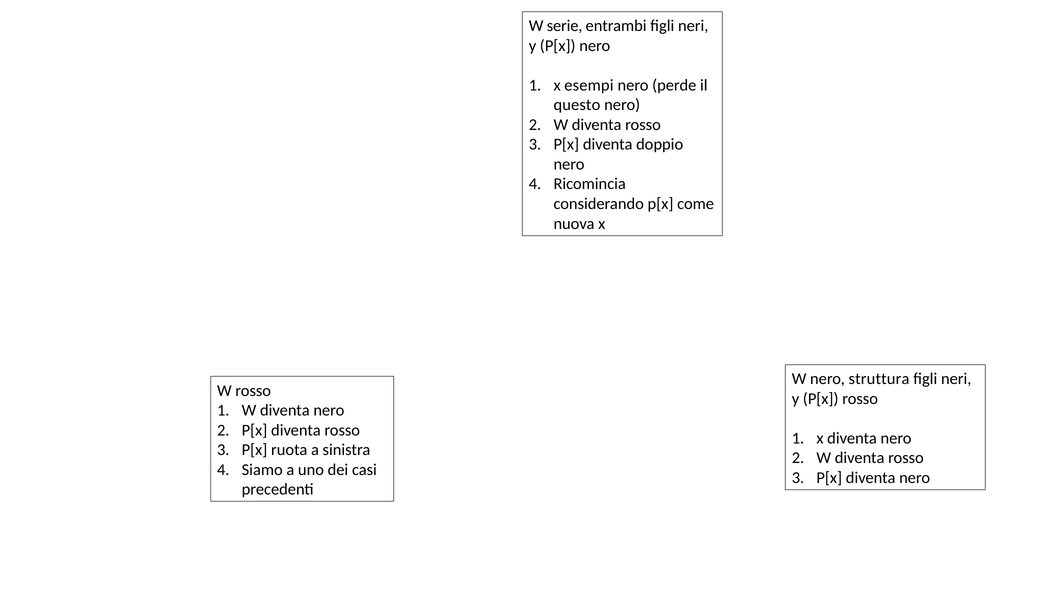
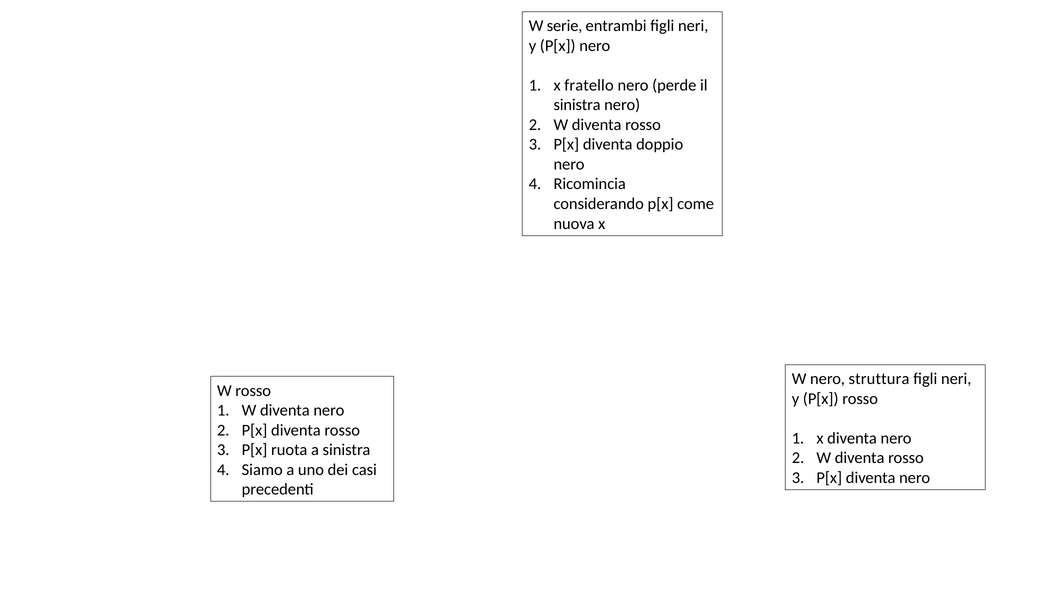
esempi: esempi -> fratello (589, 85)
questo: questo -> sinistra (577, 105)
